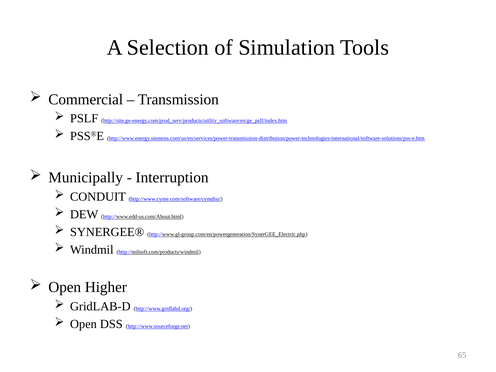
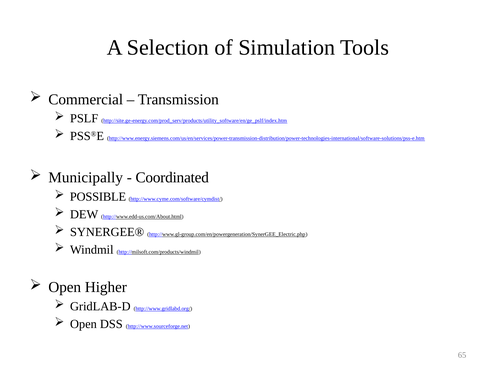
Interruption: Interruption -> Coordinated (172, 178)
CONDUIT: CONDUIT -> POSSIBLE (98, 197)
